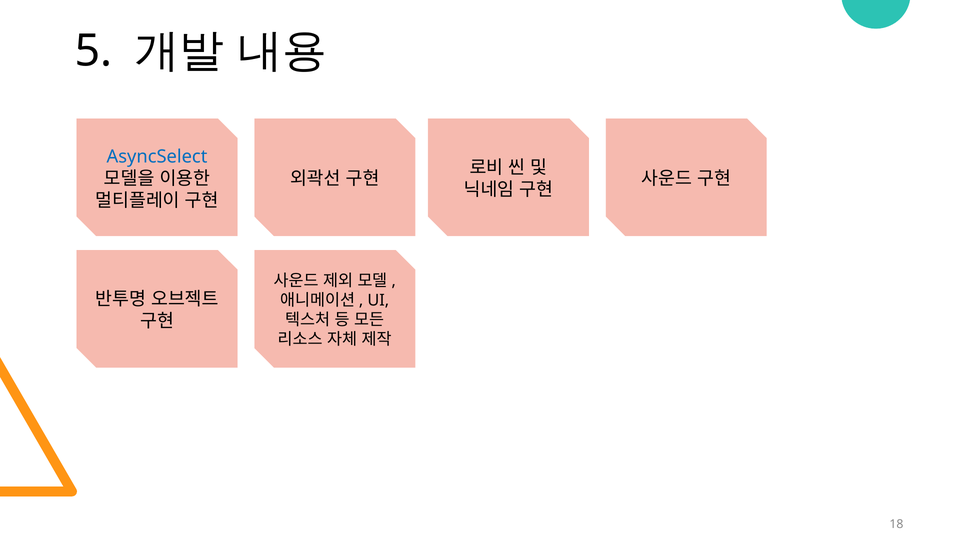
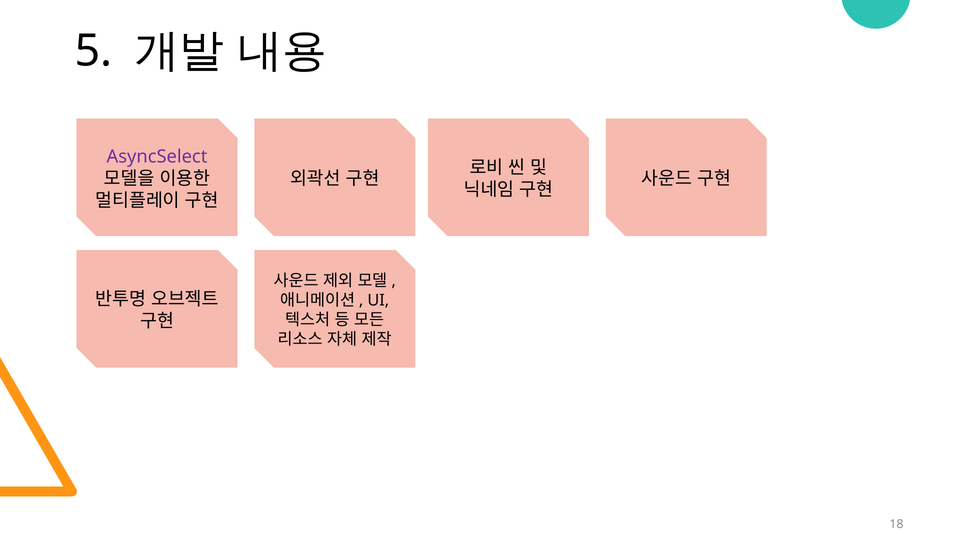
AsyncSelect colour: blue -> purple (157, 157)
